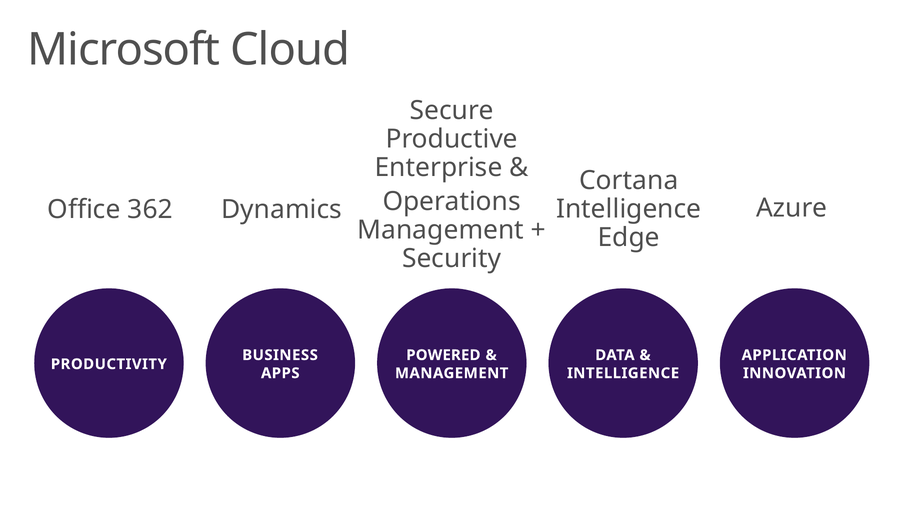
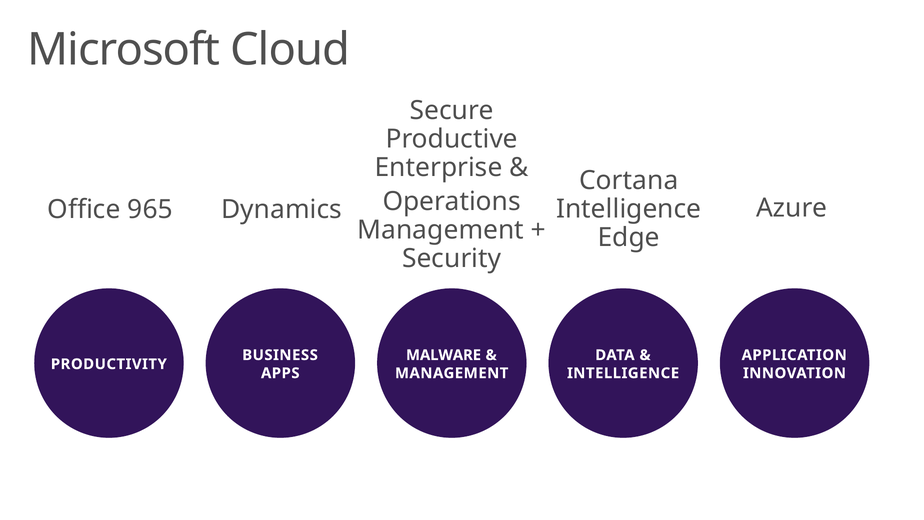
362: 362 -> 965 (150, 209)
POWERED: POWERED -> MALWARE (444, 355)
